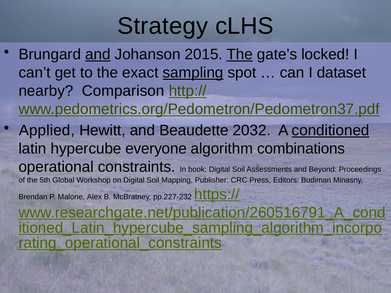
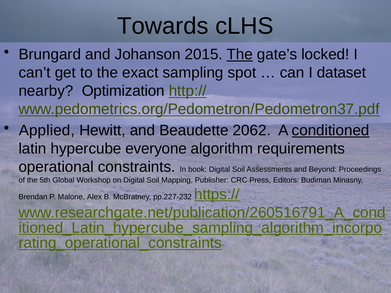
Strategy: Strategy -> Towards (163, 26)
and underline: present -> none (98, 55)
sampling underline: present -> none (193, 73)
Comparison: Comparison -> Optimization (123, 91)
2032: 2032 -> 2062 (252, 131)
combinations: combinations -> requirements (301, 149)
